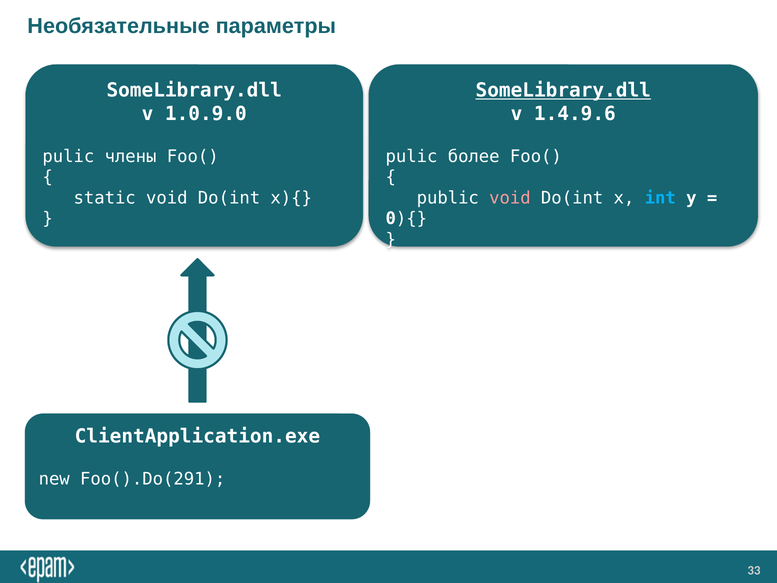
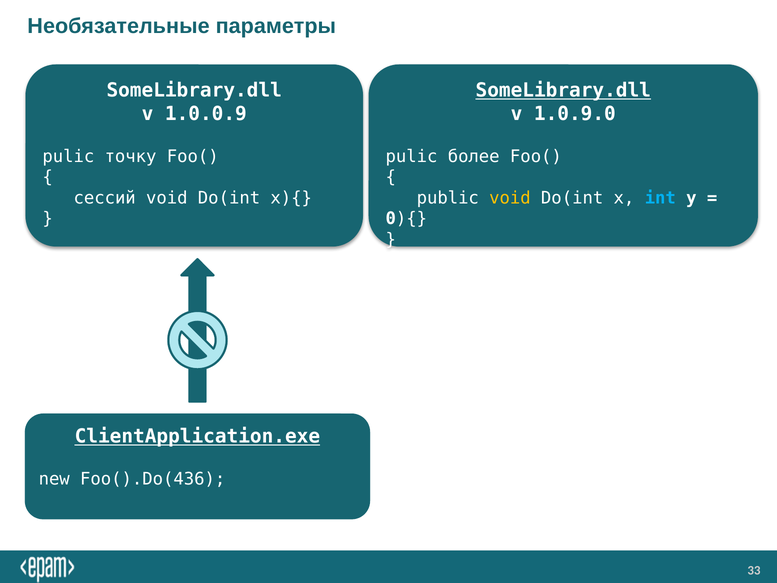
1.0.9.0: 1.0.9.0 -> 1.0.0.9 (206, 114)
1.4.9.6: 1.4.9.6 -> 1.0.9.0 (575, 114)
члены: члены -> точку (131, 156)
static: static -> сессий (105, 198)
void colour: pink -> yellow (510, 198)
ClientApplication.exe underline: none -> present (197, 436)
Foo().Do(291: Foo().Do(291 -> Foo().Do(436 (153, 479)
